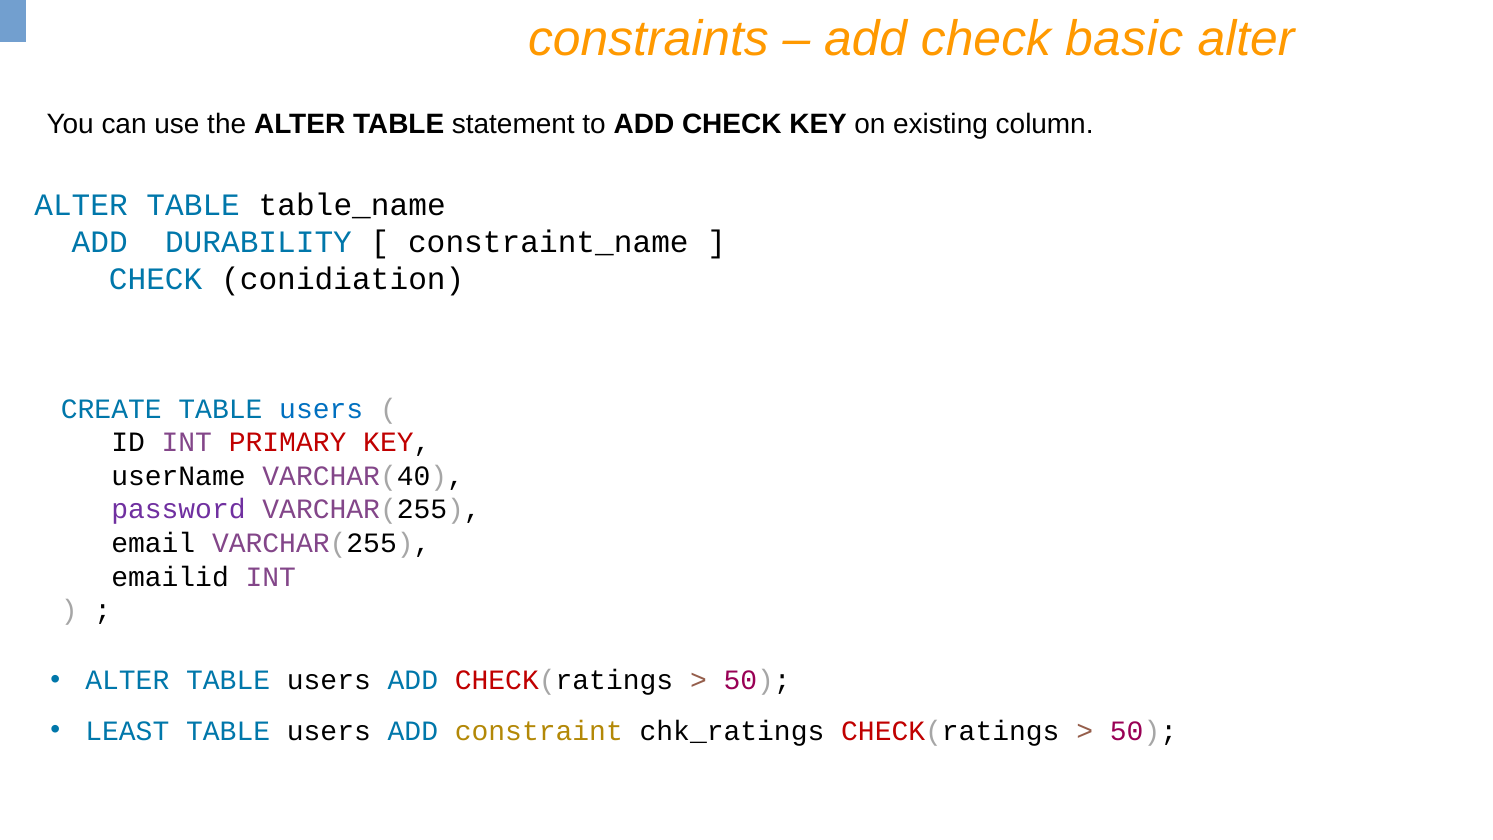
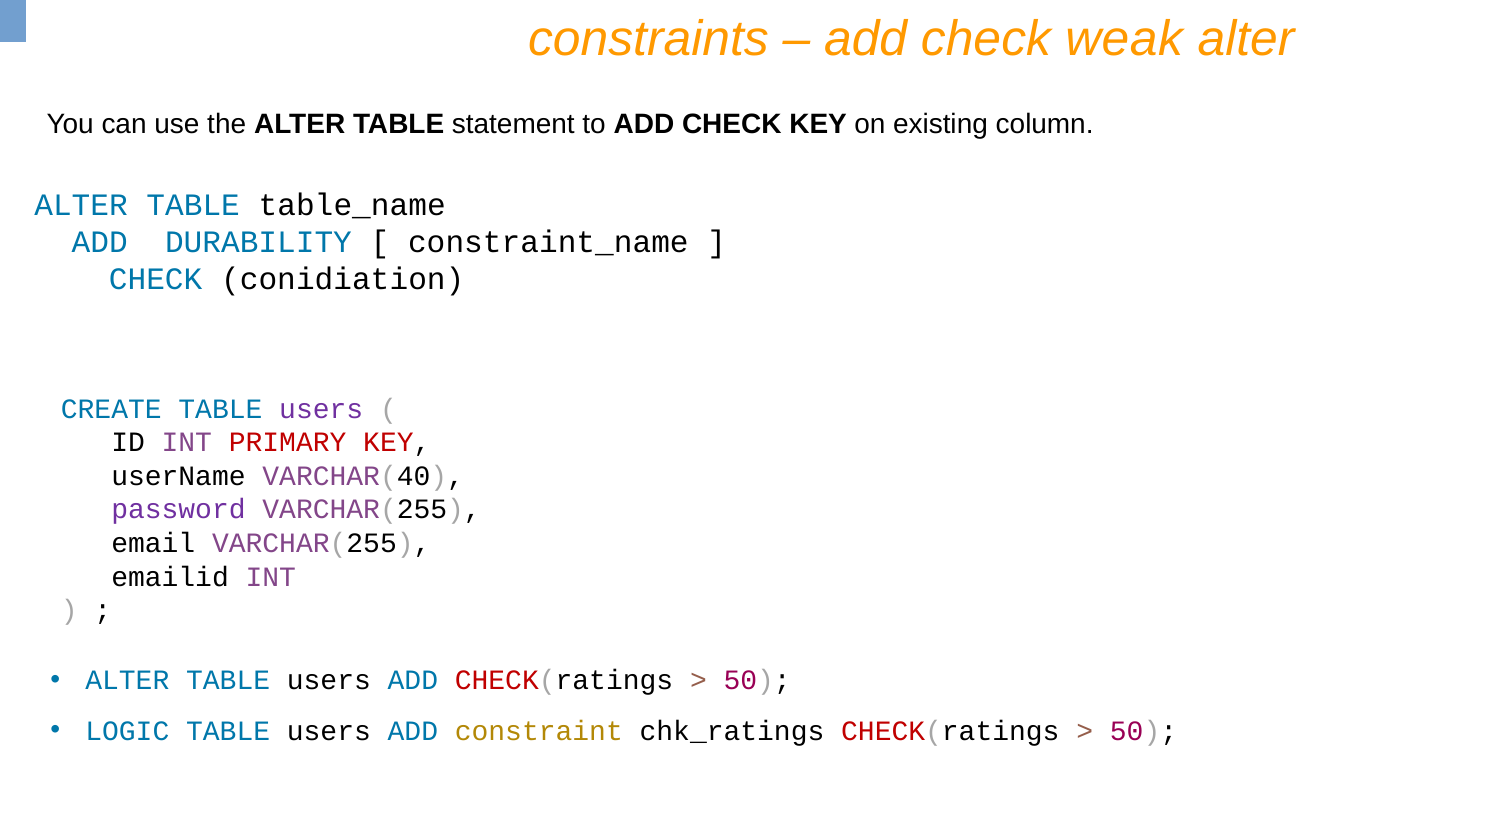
basic: basic -> weak (1124, 39)
users colour: blue -> purple (321, 409)
LEAST: LEAST -> LOGIC (127, 731)
